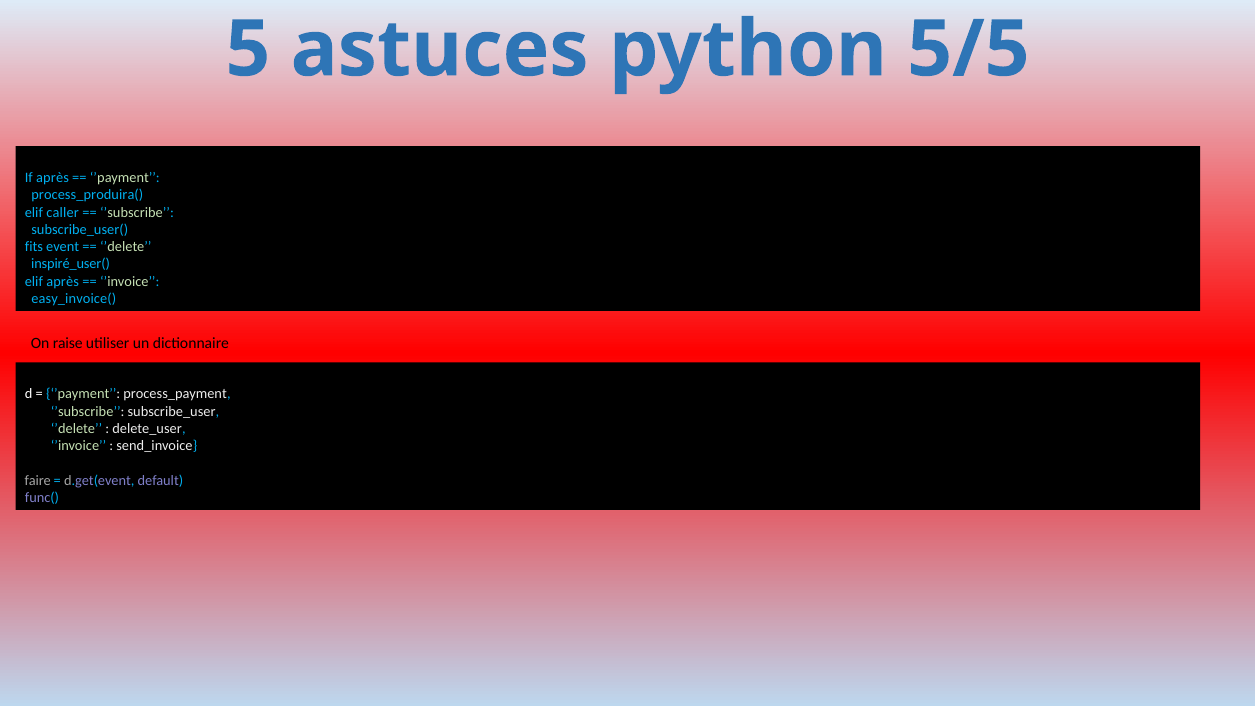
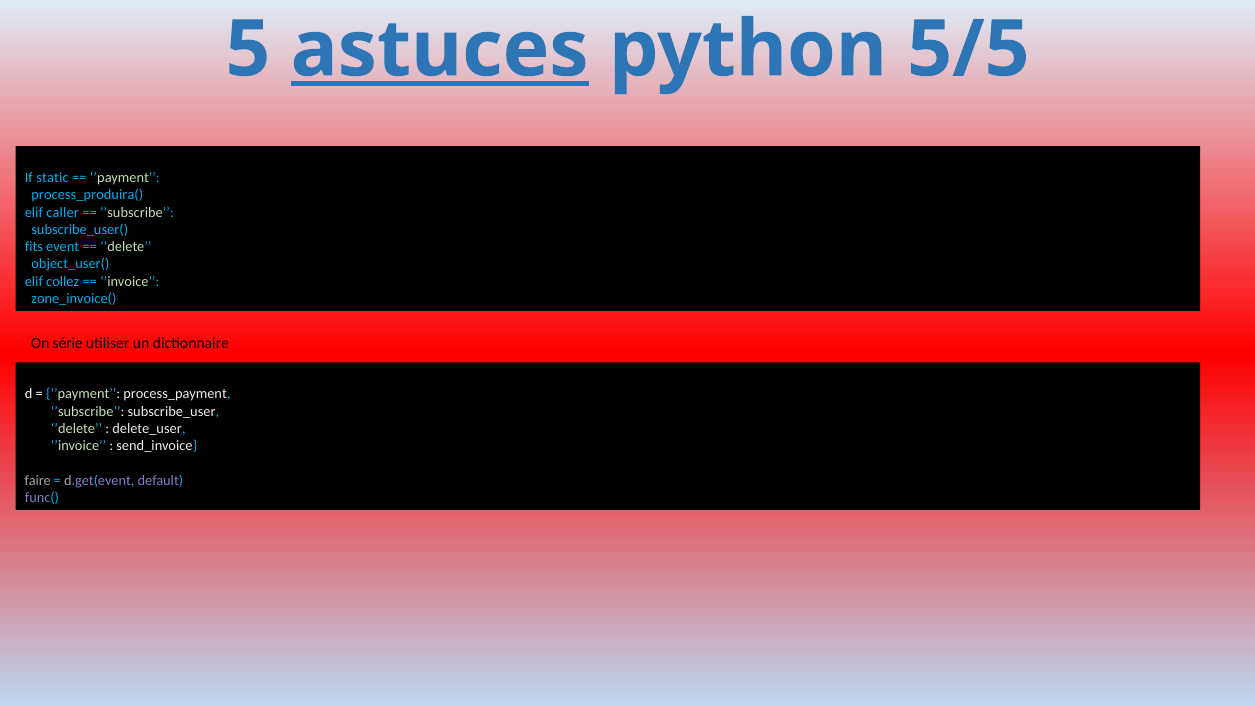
astuces underline: none -> present (440, 50)
If après: après -> static (53, 178)
inspiré_user(: inspiré_user( -> object_user( (70, 264)
elif après: après -> collez (63, 281)
easy_invoice(: easy_invoice( -> zone_invoice( (74, 299)
raise: raise -> série (68, 343)
